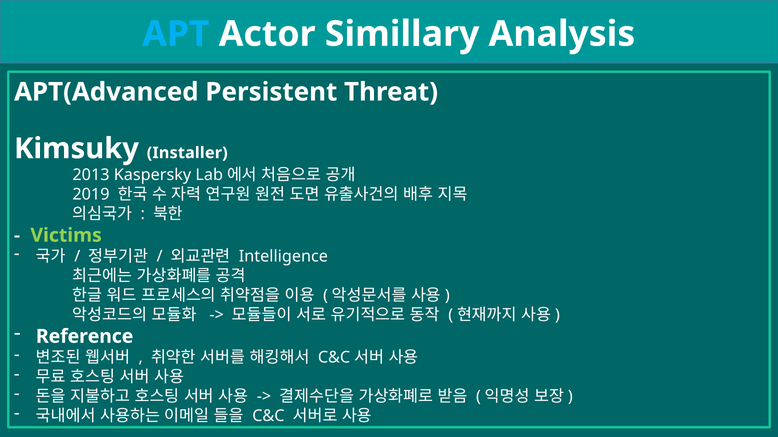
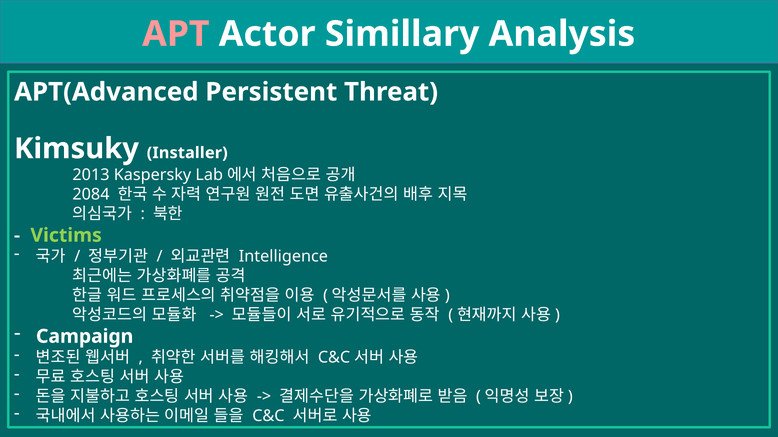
APT colour: light blue -> pink (176, 34)
2019: 2019 -> 2084 (91, 195)
Reference: Reference -> Campaign (85, 337)
